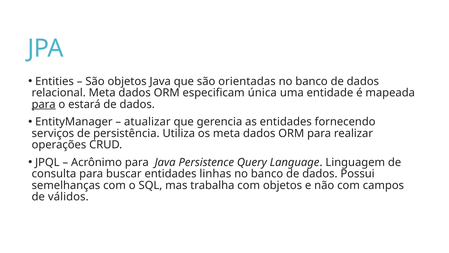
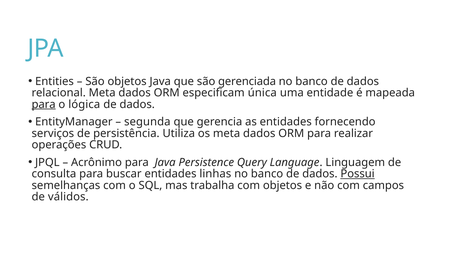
orientadas: orientadas -> gerenciada (247, 81)
estará: estará -> lógica (84, 104)
atualizar: atualizar -> segunda (147, 122)
Possui underline: none -> present (358, 174)
